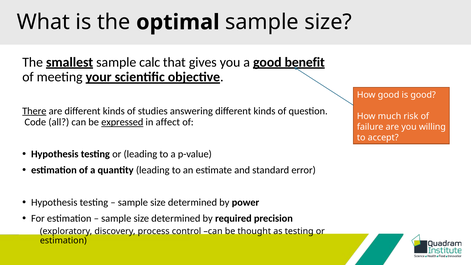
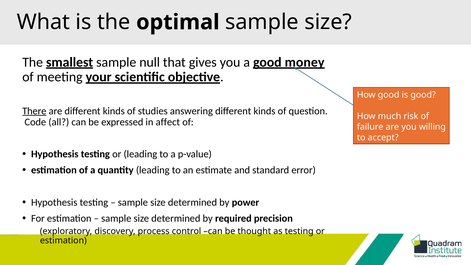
calc: calc -> null (150, 62)
benefit: benefit -> money (305, 62)
expressed underline: present -> none (122, 122)
